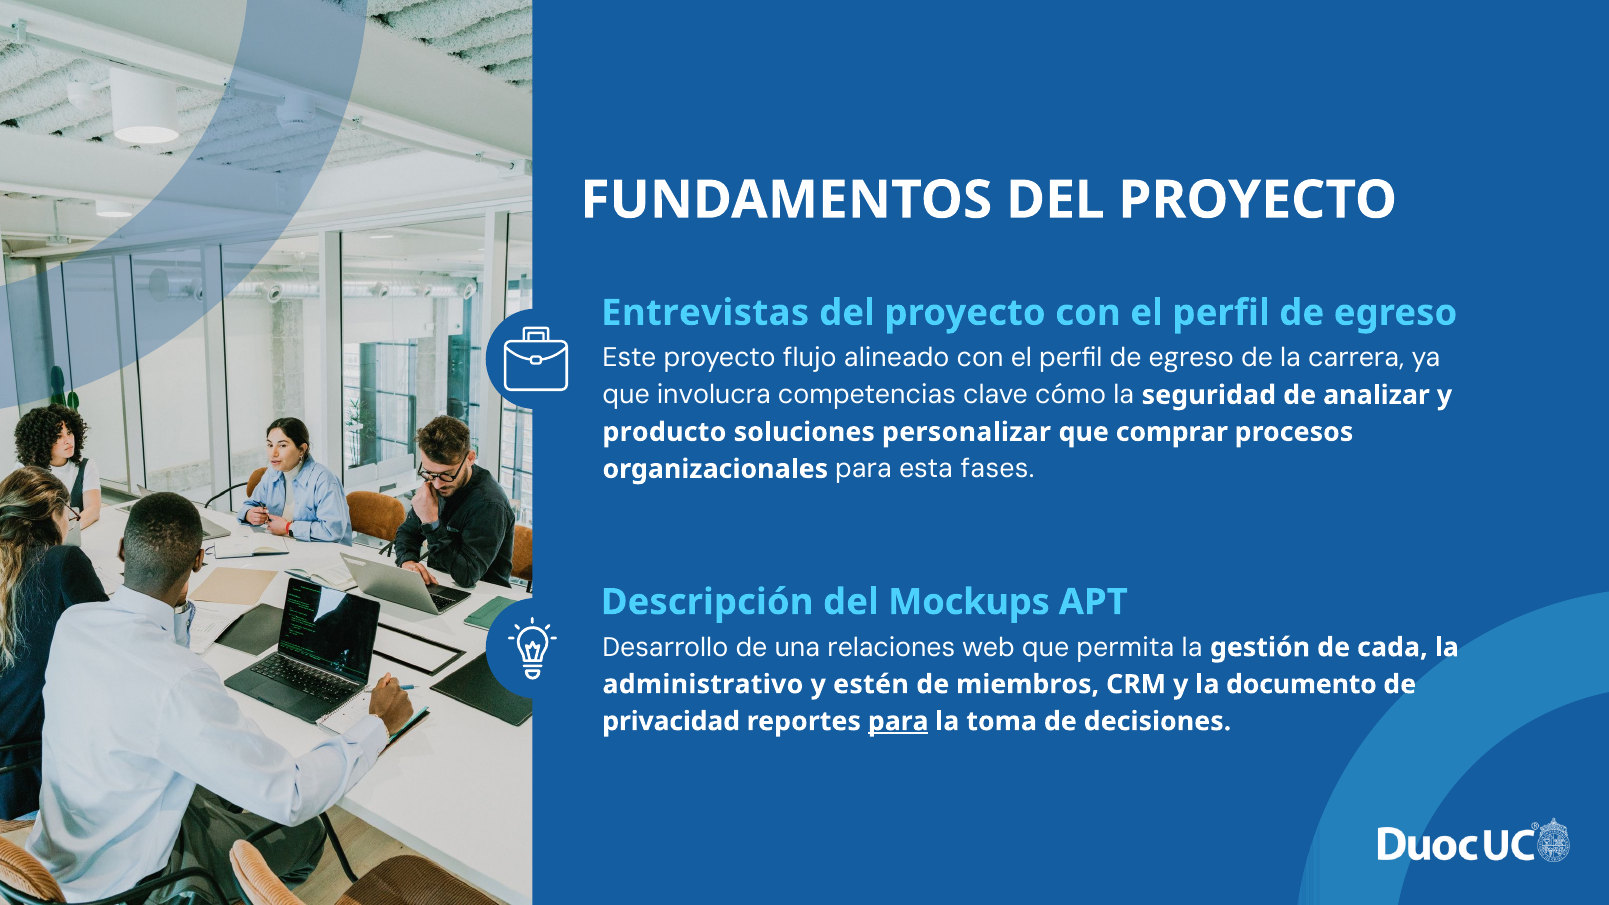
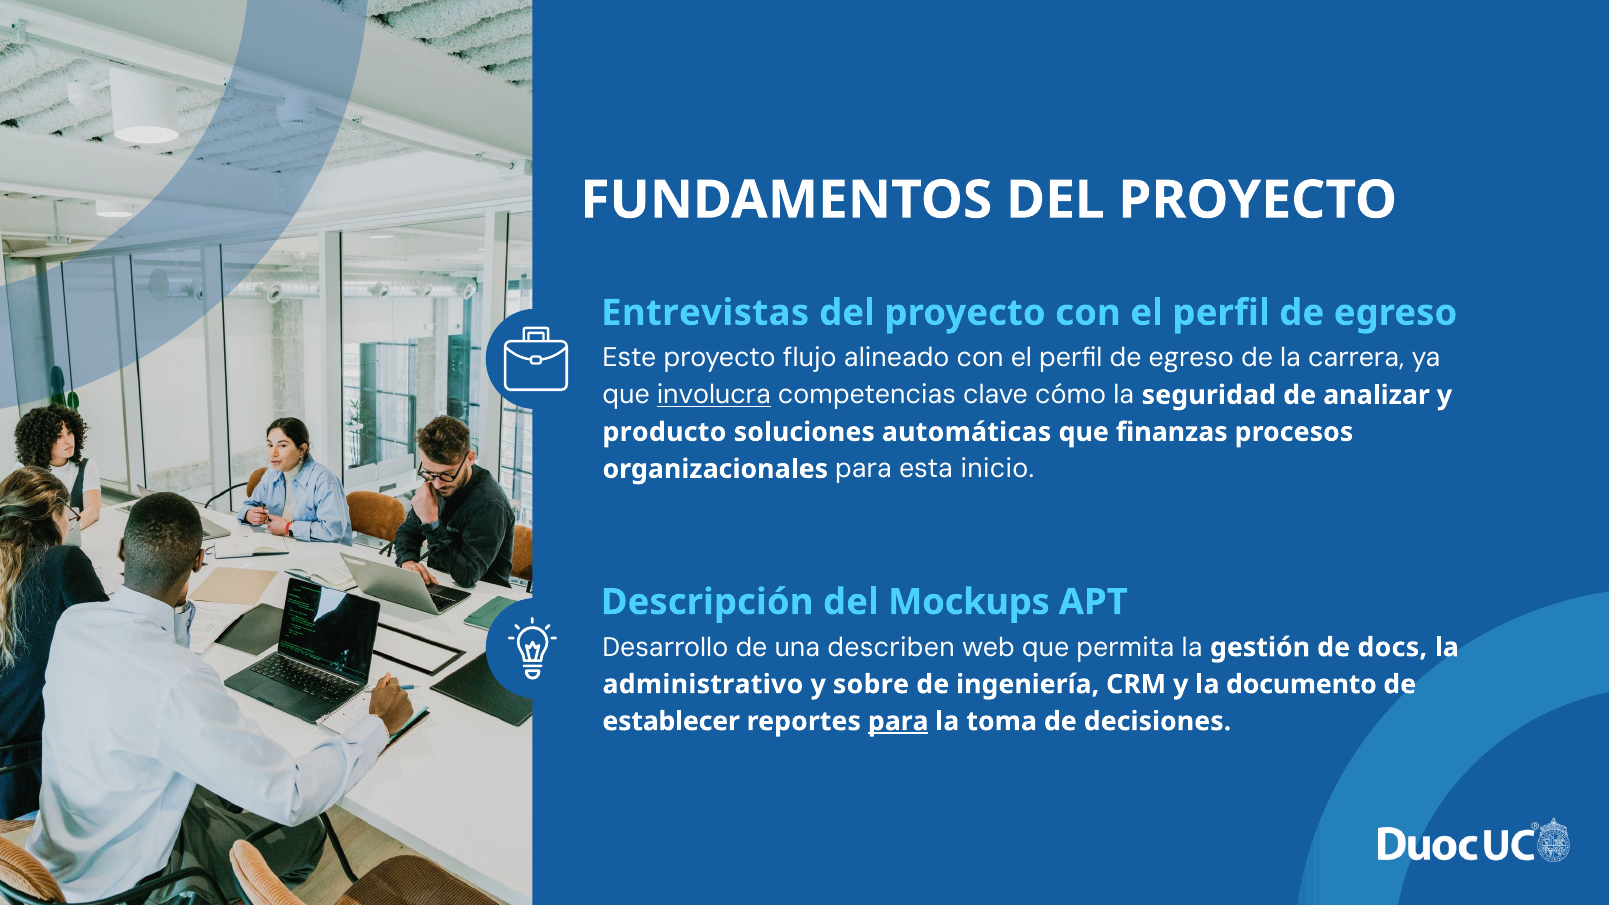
involucra underline: none -> present (714, 395)
personalizar: personalizar -> automáticas (967, 432)
comprar: comprar -> finanzas (1172, 432)
fases: fases -> inicio (997, 469)
relaciones: relaciones -> describen (891, 647)
cada: cada -> docs (1392, 647)
estén: estén -> sobre (871, 684)
miembros: miembros -> ingeniería (1028, 684)
privacidad: privacidad -> establecer (671, 721)
